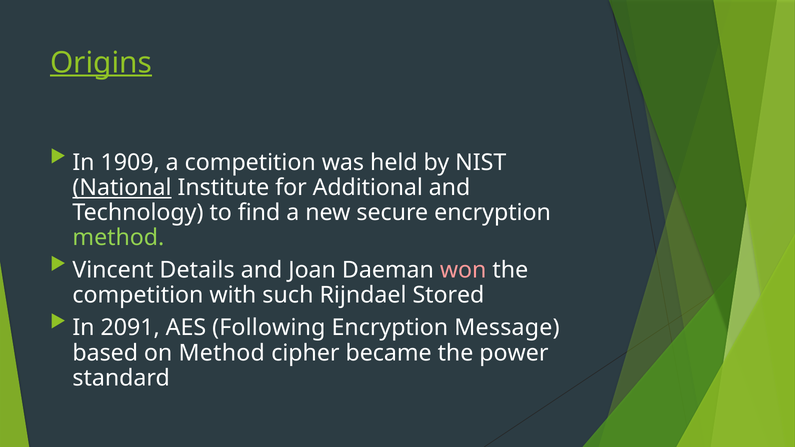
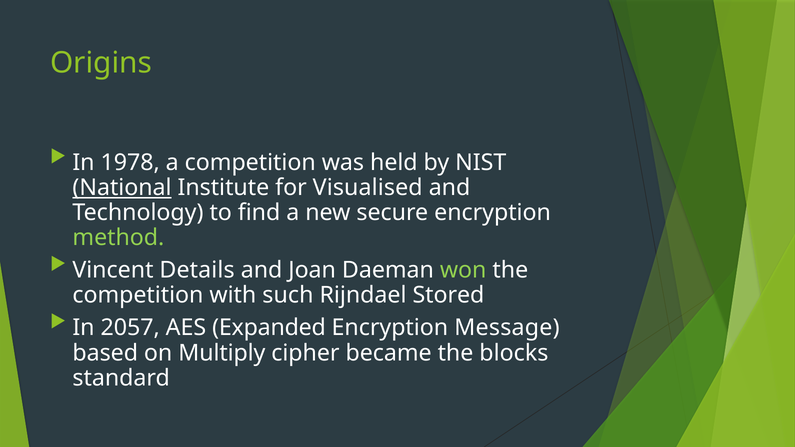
Origins underline: present -> none (101, 63)
1909: 1909 -> 1978 (130, 163)
Additional: Additional -> Visualised (368, 188)
won colour: pink -> light green (463, 270)
2091: 2091 -> 2057 (130, 328)
Following: Following -> Expanded (269, 328)
on Method: Method -> Multiply (222, 353)
power: power -> blocks (514, 353)
